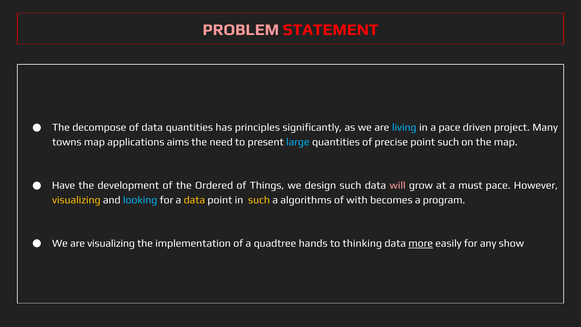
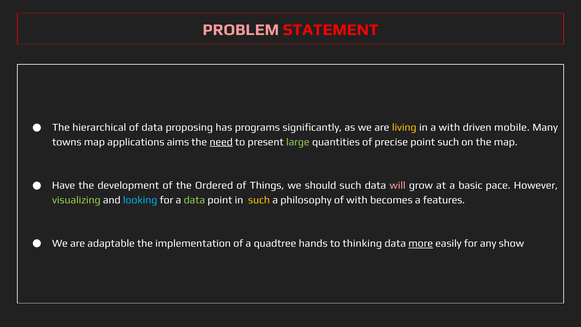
decompose: decompose -> hierarchical (99, 127)
data quantities: quantities -> proposing (189, 127)
principles: principles -> programs (257, 127)
living colour: light blue -> yellow (404, 127)
a pace: pace -> with (449, 127)
project: project -> mobile (512, 127)
need underline: none -> present (221, 142)
large colour: light blue -> light green (298, 142)
design: design -> should (320, 185)
must: must -> basic (470, 185)
visualizing colour: yellow -> light green (76, 200)
data colour: yellow -> light green (194, 200)
algorithms: algorithms -> philosophy (306, 200)
program: program -> features (444, 200)
are visualizing: visualizing -> adaptable (111, 243)
